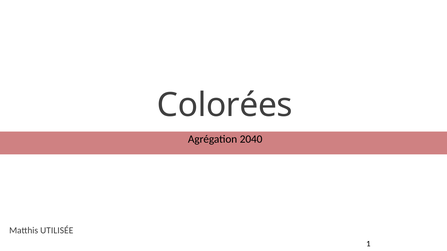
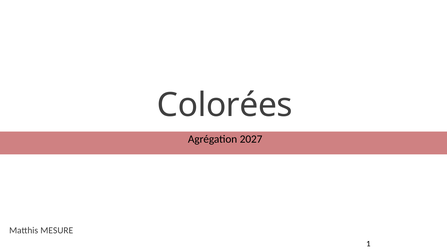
2040: 2040 -> 2027 (251, 139)
UTILISÉE: UTILISÉE -> MESURE (57, 231)
